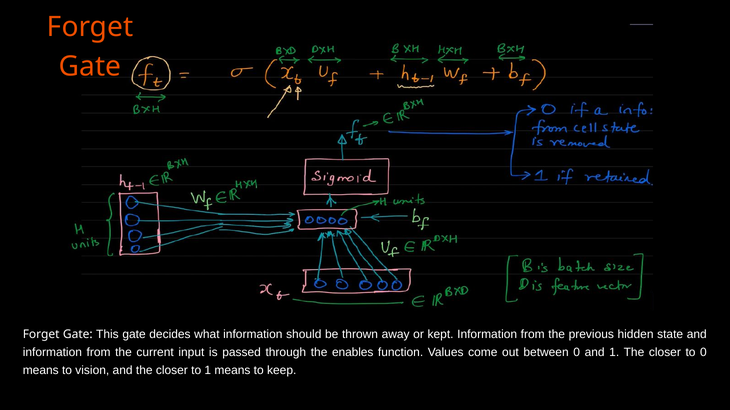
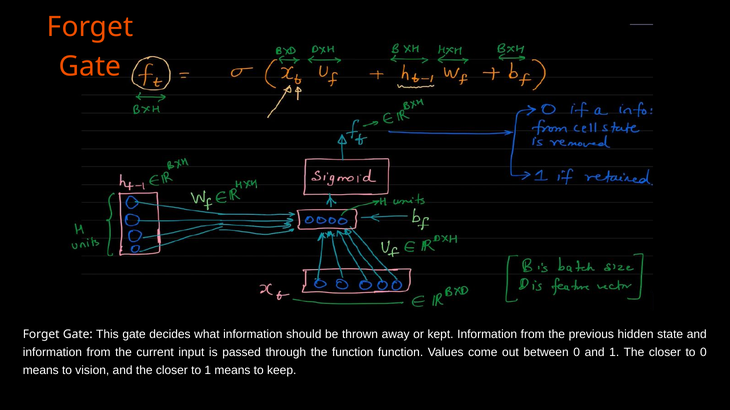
the enables: enables -> function (353, 353)
